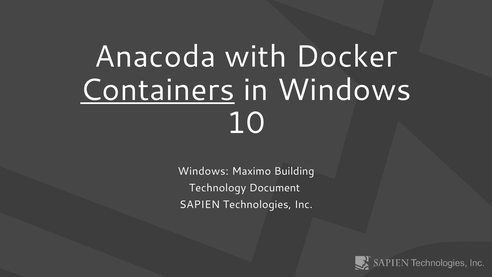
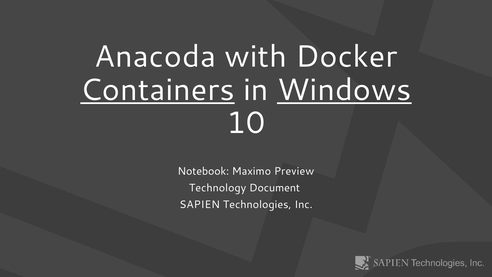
Windows underline: none -> present (344, 90)
Windows: Windows -> Notebook (203, 171)
Building: Building -> Preview (294, 171)
